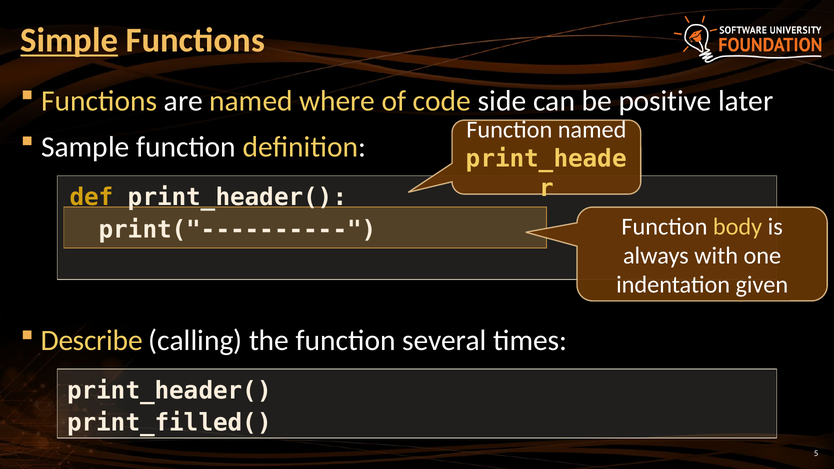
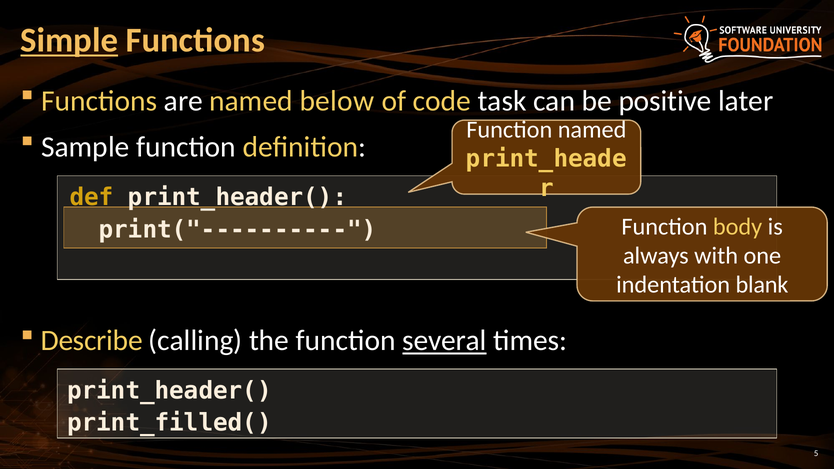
where: where -> below (337, 101)
side: side -> task (502, 101)
given: given -> blank (762, 285)
several underline: none -> present (445, 341)
